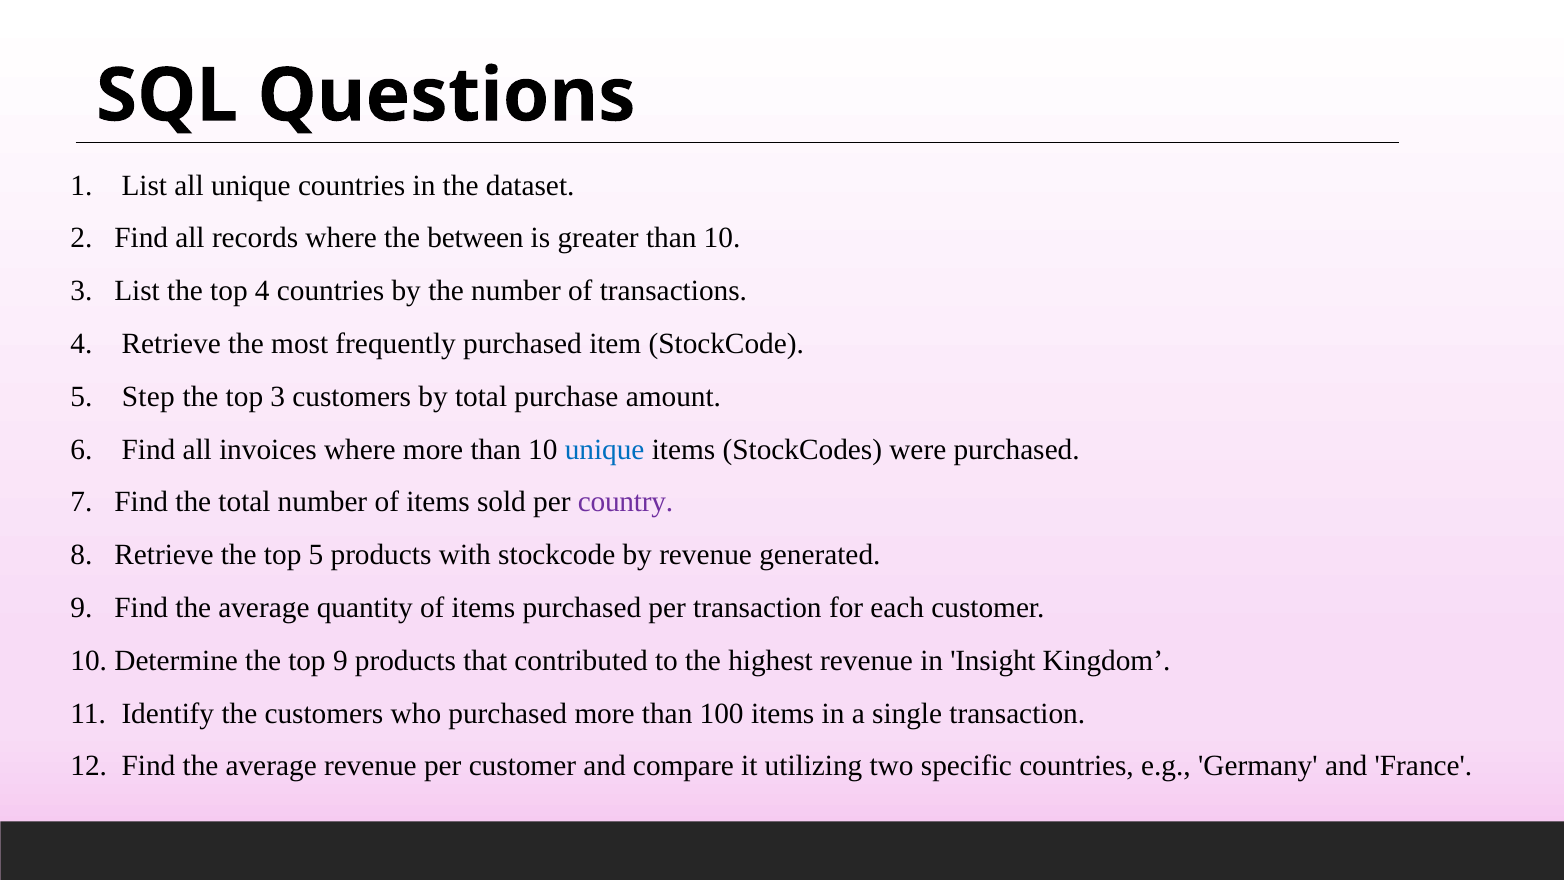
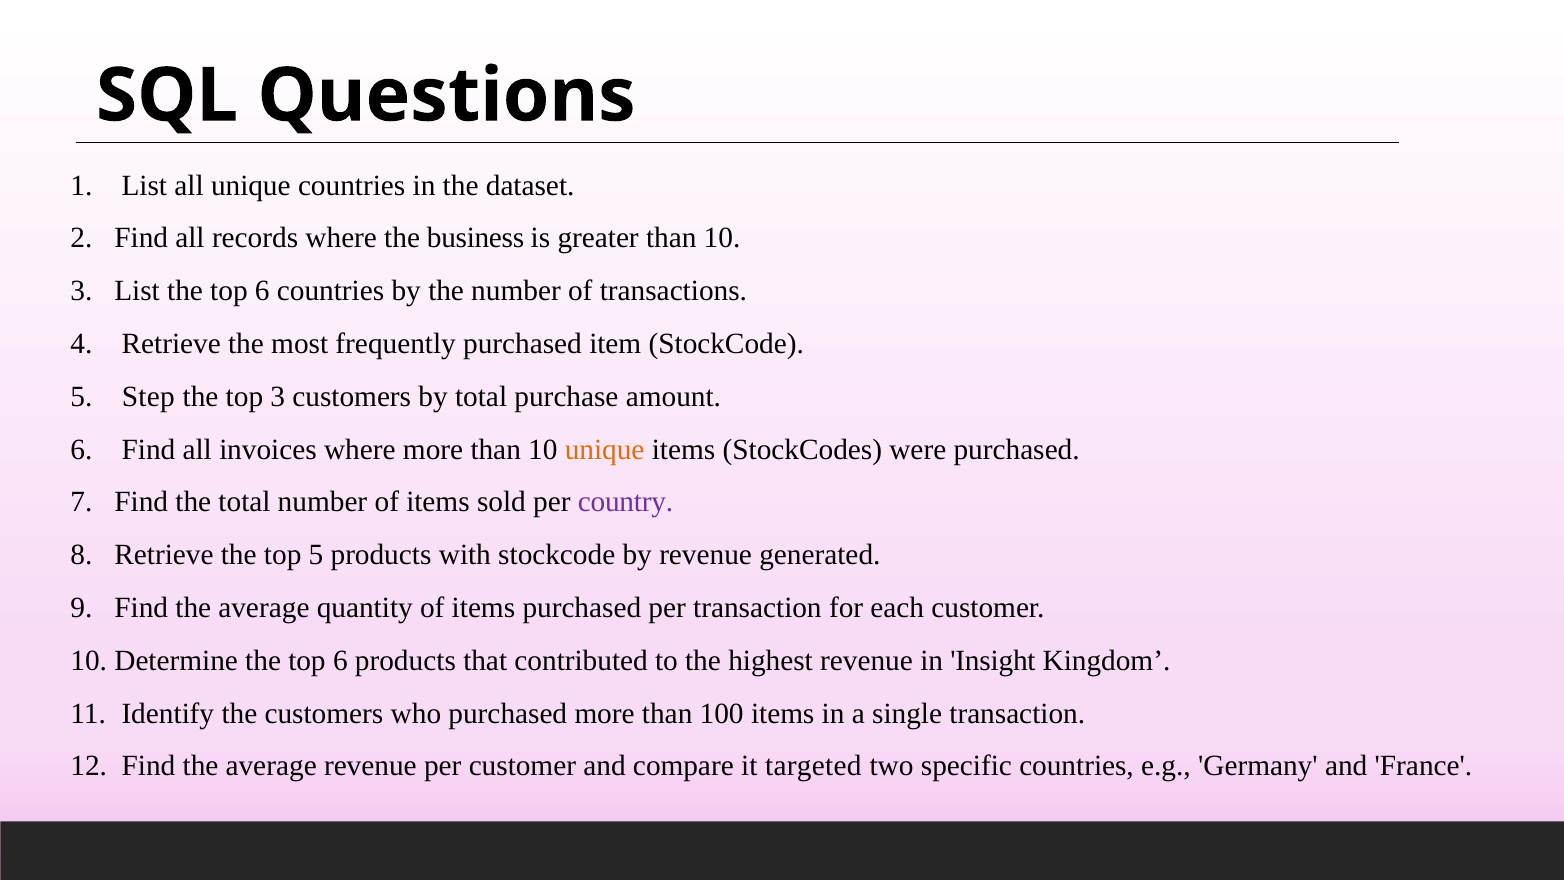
between: between -> business (476, 238)
List the top 4: 4 -> 6 (262, 291)
unique colour: blue -> orange (605, 449)
Determine the top 9: 9 -> 6 (340, 660)
utilizing: utilizing -> targeted (813, 766)
